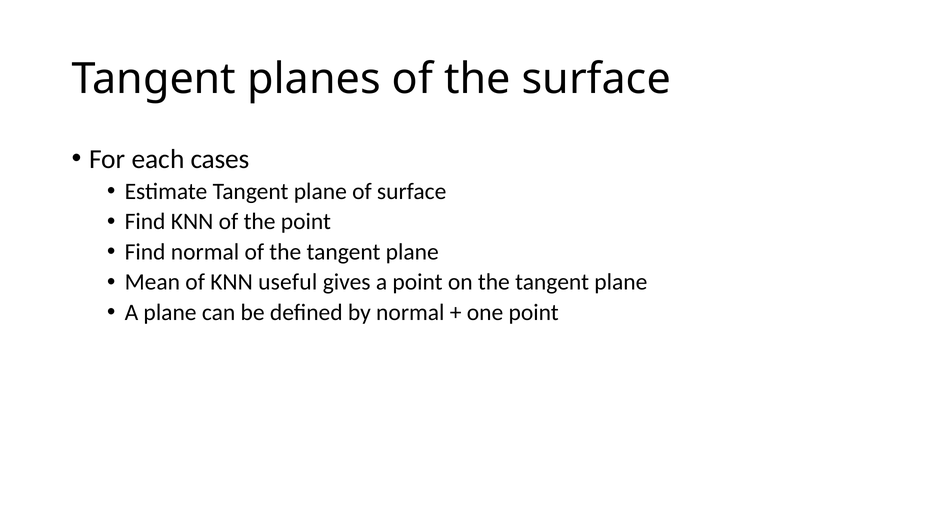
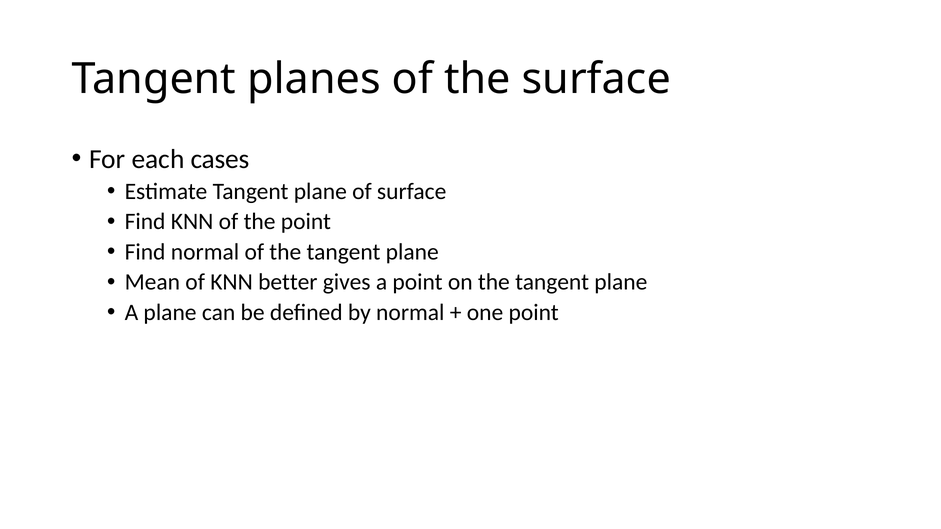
useful: useful -> better (288, 282)
